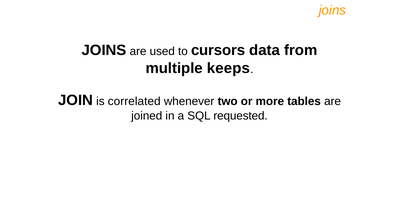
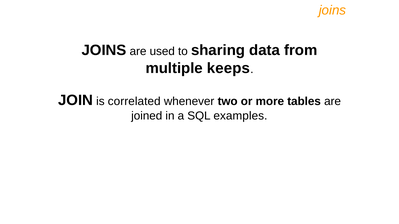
cursors: cursors -> sharing (218, 50)
requested: requested -> examples (240, 116)
